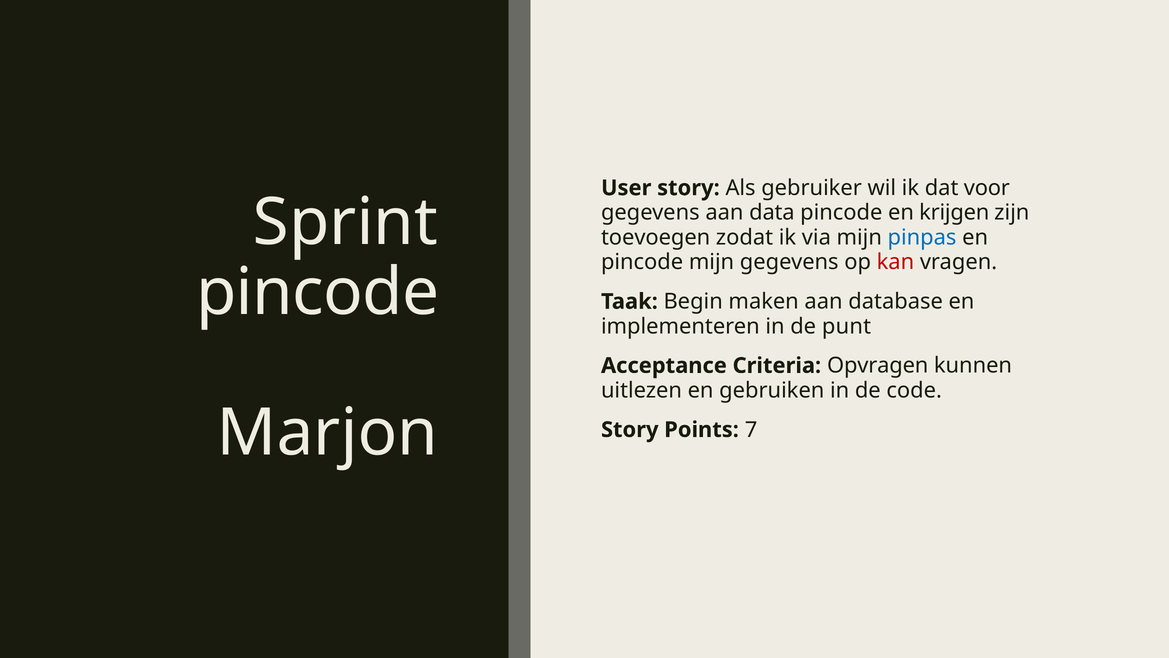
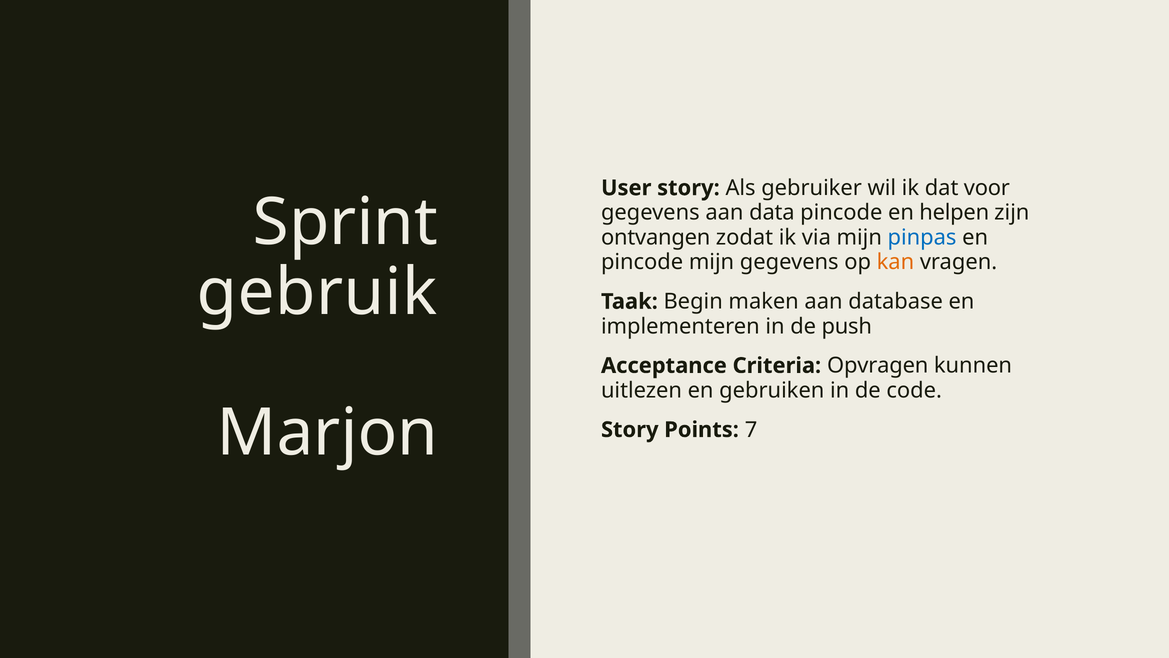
krijgen: krijgen -> helpen (954, 213)
toevoegen: toevoegen -> ontvangen (656, 237)
kan colour: red -> orange (895, 262)
pincode: pincode -> gebruik (317, 292)
punt: punt -> push (847, 326)
